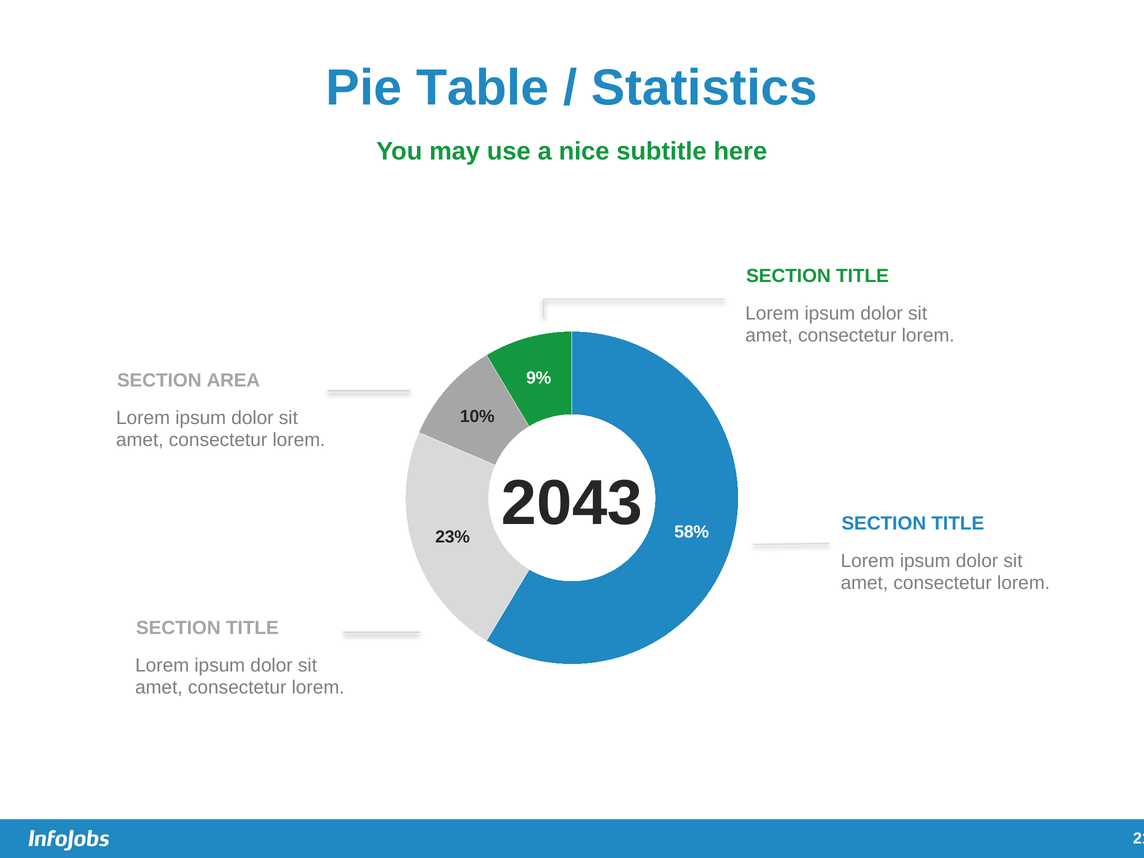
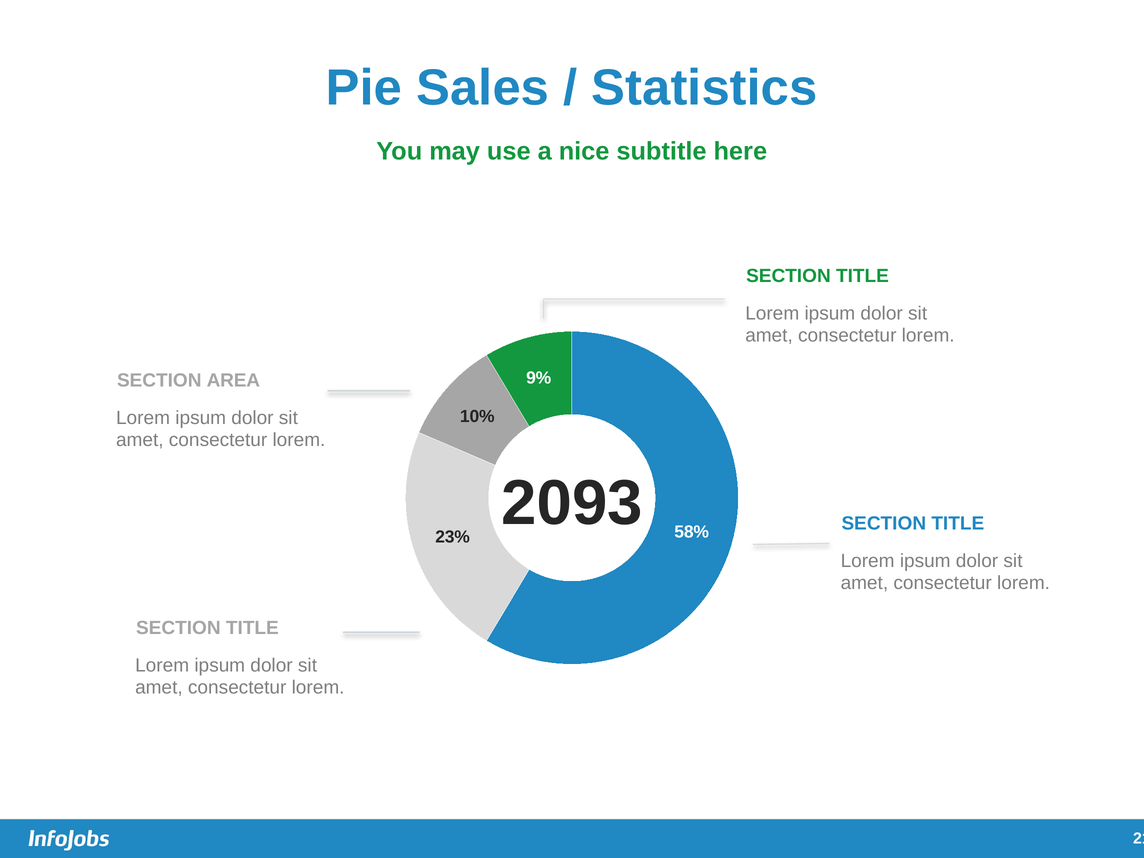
Table: Table -> Sales (483, 88)
2043: 2043 -> 2093 (572, 503)
